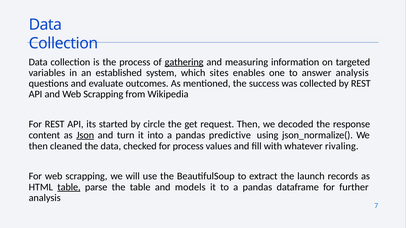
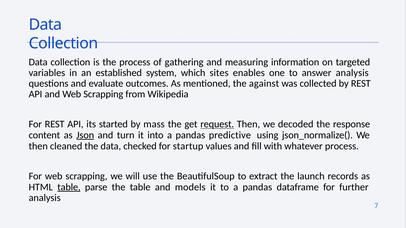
gathering underline: present -> none (184, 62)
success: success -> against (264, 84)
circle: circle -> mass (154, 124)
request underline: none -> present (217, 124)
for process: process -> startup (188, 146)
whatever rivaling: rivaling -> process (342, 146)
